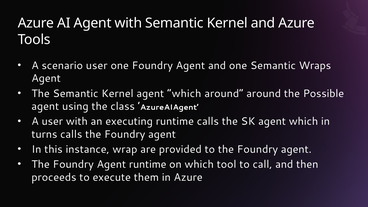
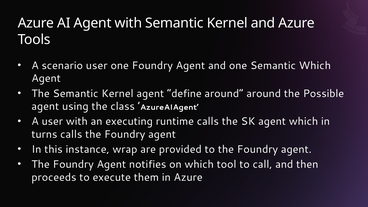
Semantic Wraps: Wraps -> Which (315, 66)
Kernel agent which: which -> define (184, 93)
Agent runtime: runtime -> notifies (148, 164)
